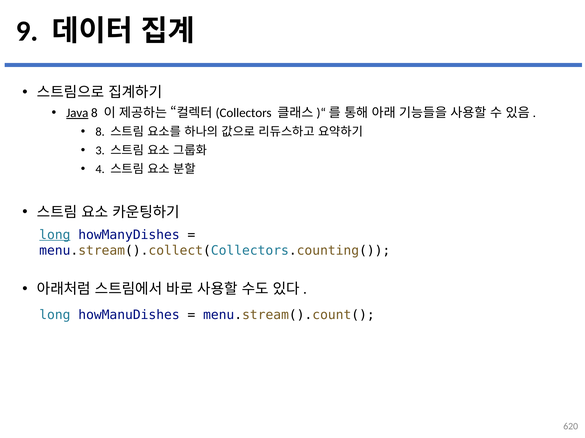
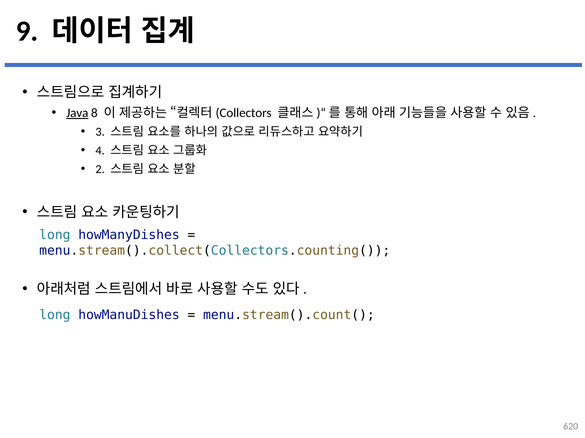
8: 8 -> 3 (100, 132)
3: 3 -> 4 (100, 151)
4: 4 -> 2 (100, 170)
long underline: present -> none (55, 235)
